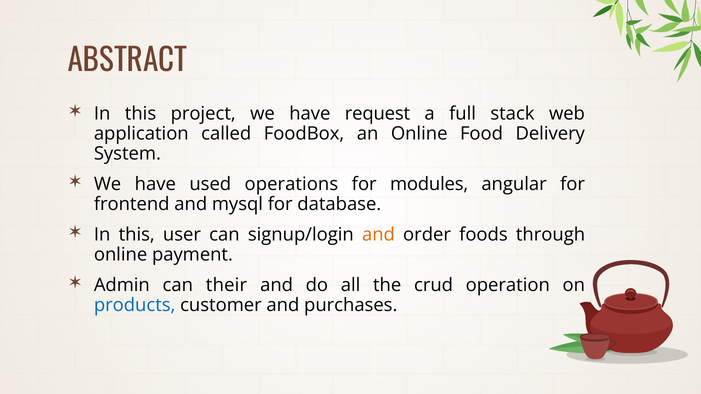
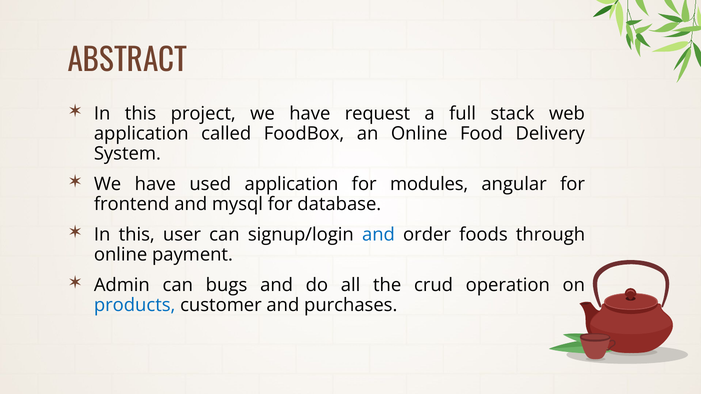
used operations: operations -> application (291, 184)
and colour: orange -> blue (378, 235)
their: their -> bugs (227, 285)
